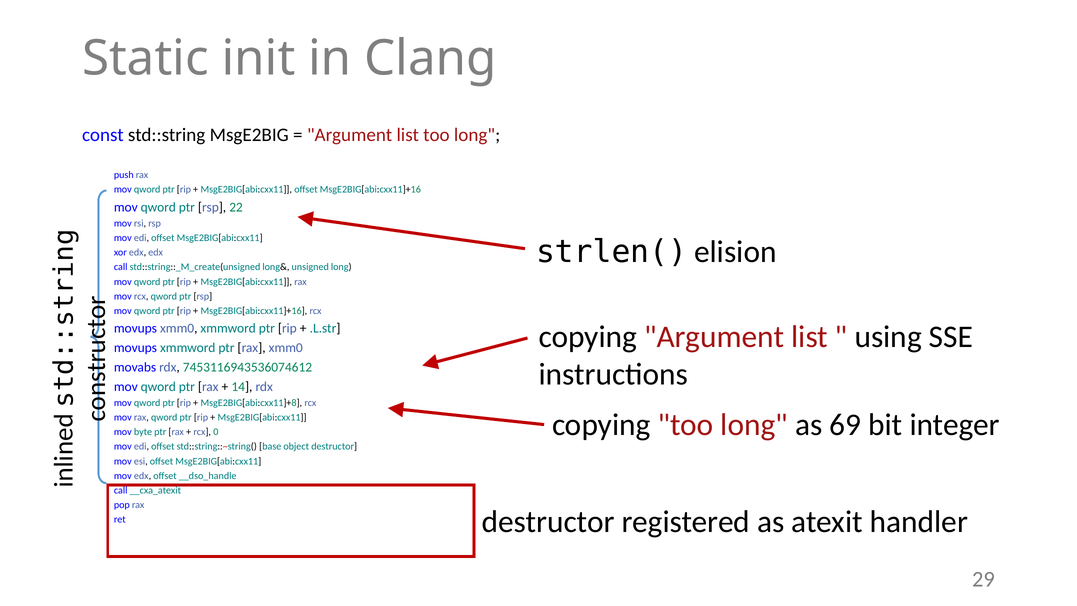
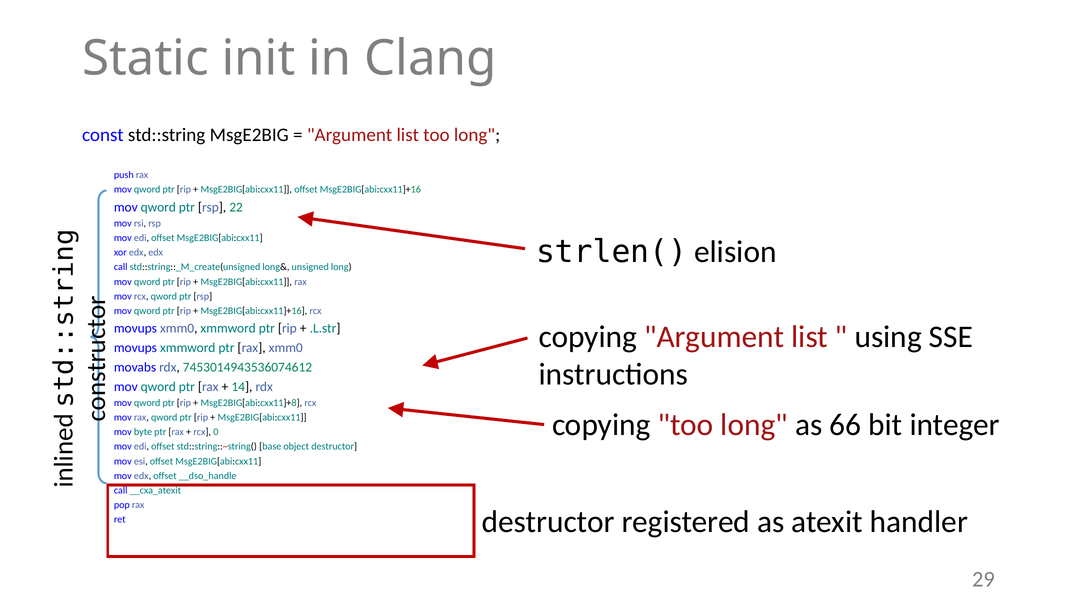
7453116943536074612: 7453116943536074612 -> 7453014943536074612 (247, 367)
69: 69 -> 66 (845, 425)
